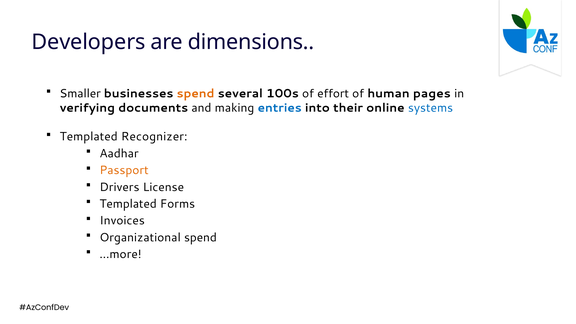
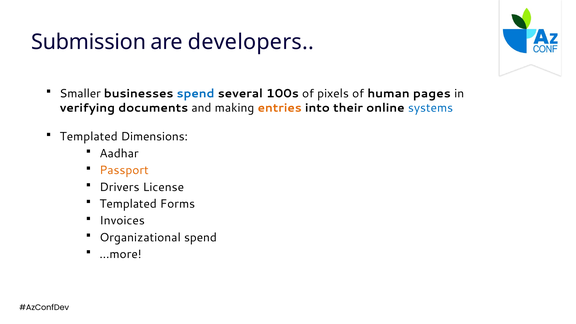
Developers: Developers -> Submission (89, 42)
dimensions: dimensions -> developers (251, 42)
spend colour: orange -> blue (196, 93)
effort: effort -> pixels (333, 93)
entries colour: blue -> orange (280, 108)
Recognizer: Recognizer -> Dimensions (154, 137)
